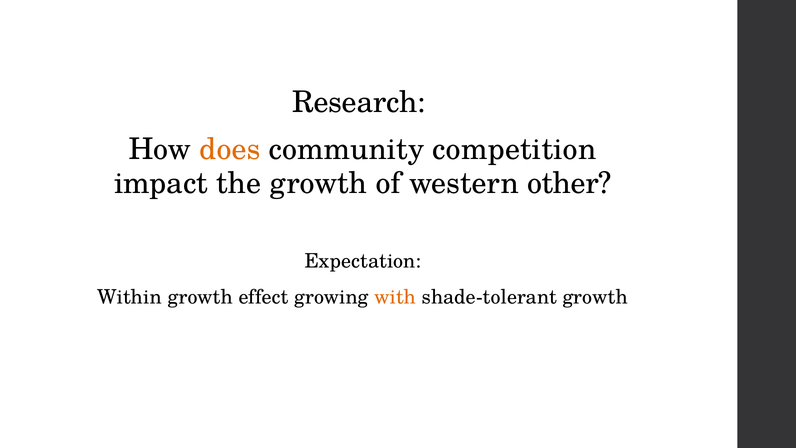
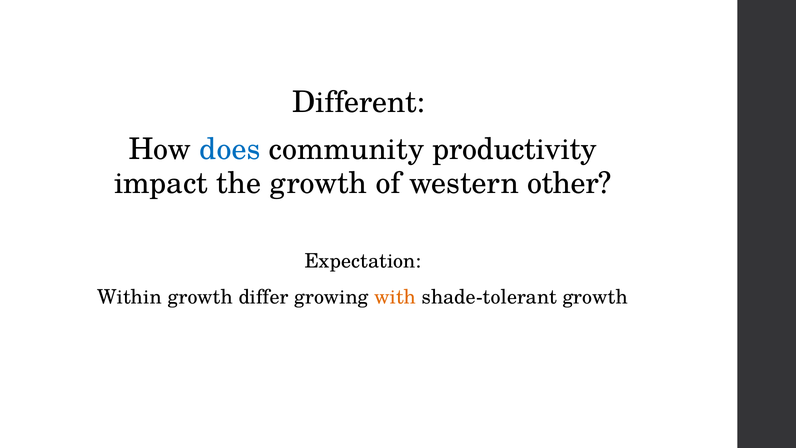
Research: Research -> Different (359, 102)
does colour: orange -> blue (230, 149)
competition: competition -> productivity (515, 149)
effect: effect -> differ (263, 297)
